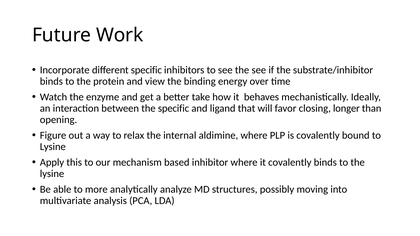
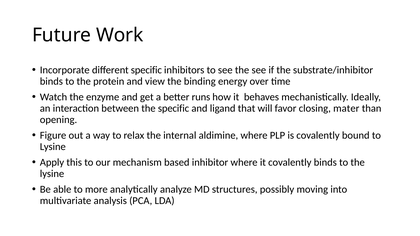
take: take -> runs (201, 97)
longer: longer -> mater (346, 108)
